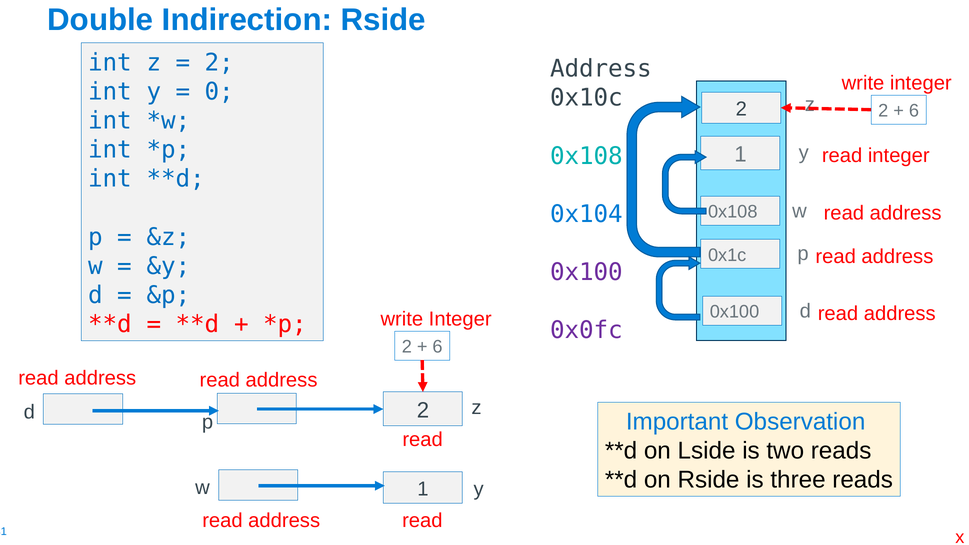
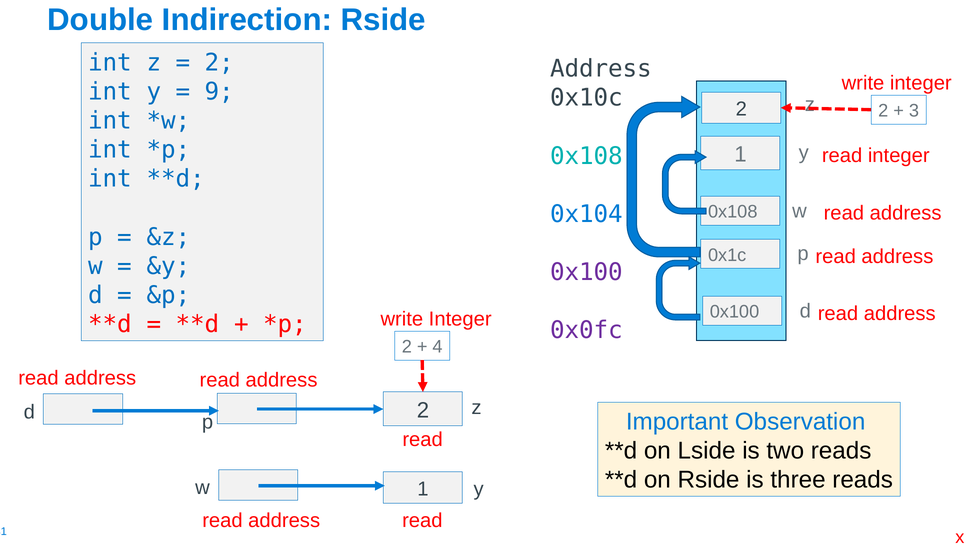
0: 0 -> 9 (219, 92)
6: 6 -> 3 (914, 111)
6: 6 -> 4 (438, 347)
